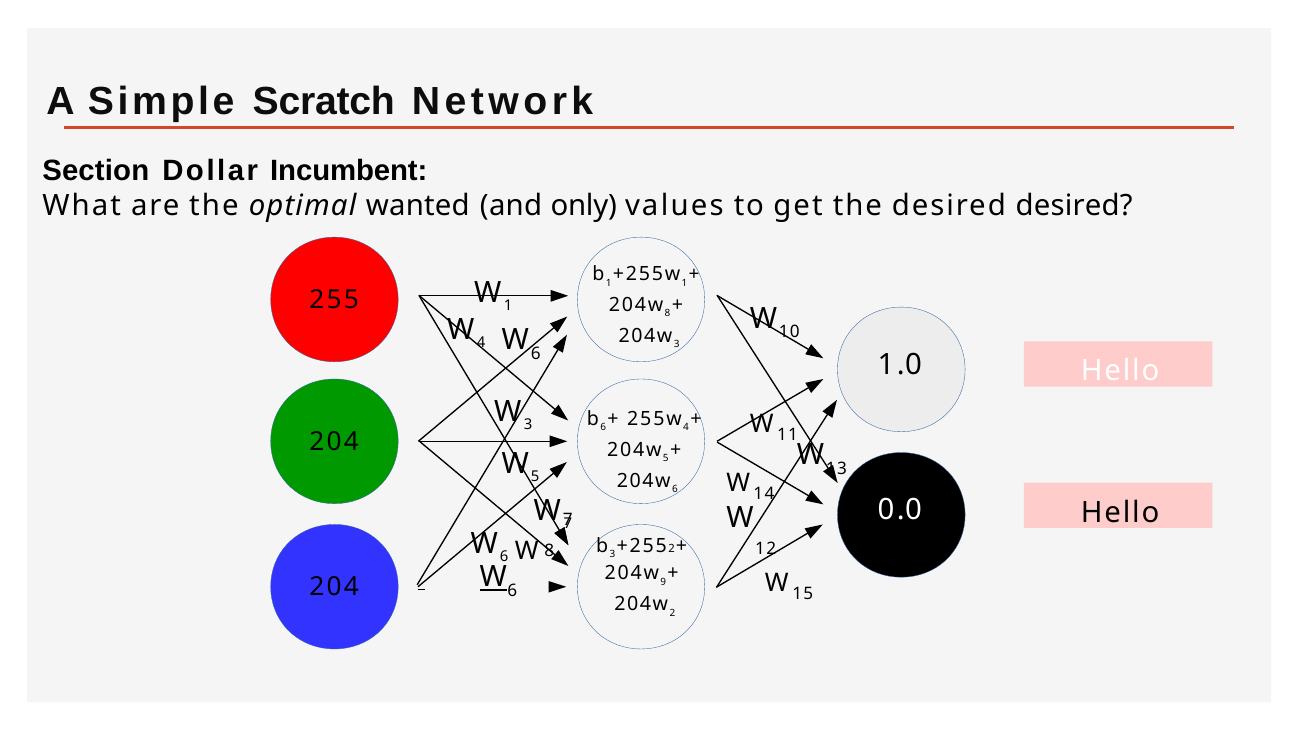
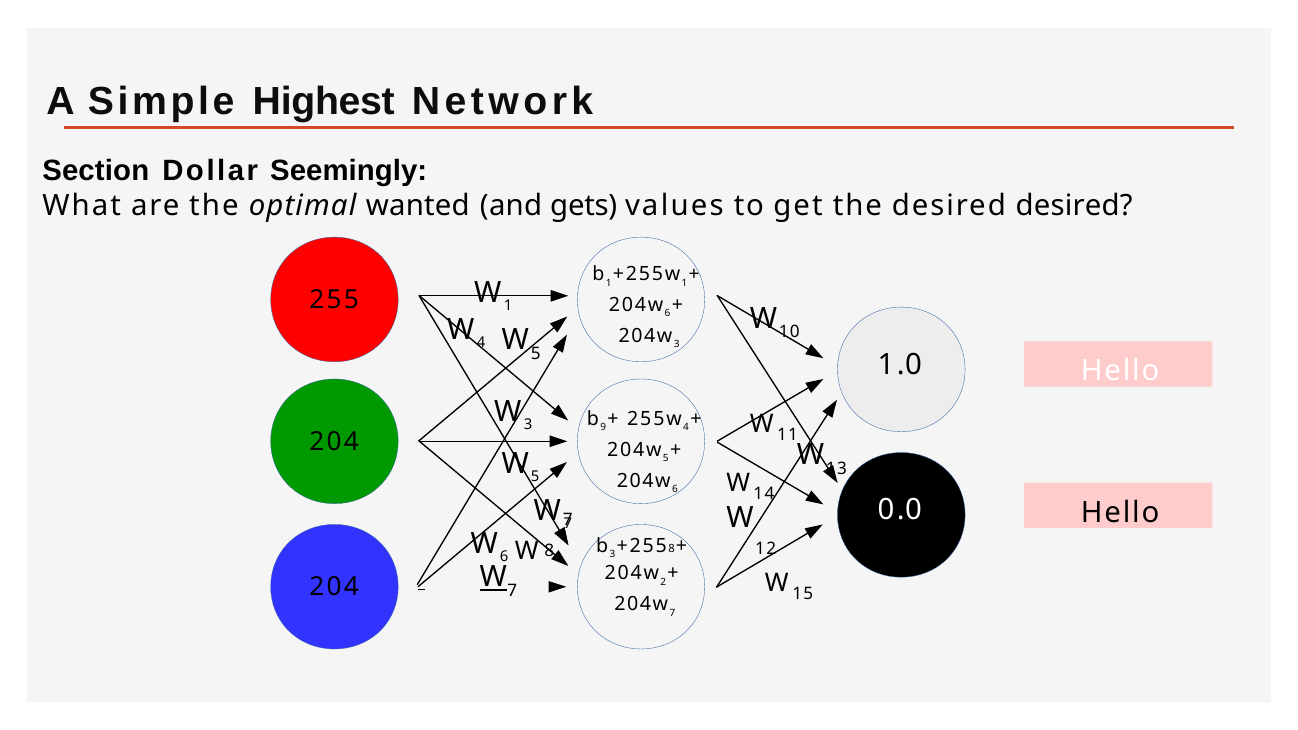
Scratch: Scratch -> Highest (324, 101)
Incumbent: Incumbent -> Seemingly (349, 171)
only: only -> gets (584, 206)
8: 8 -> 6 (668, 314)
6: 6 -> 5 (536, 354)
6: 6 -> 9 (603, 428)
2: 2 -> 8 (672, 548)
9: 9 -> 2 (663, 582)
6: 6 -> 7 (512, 590)
2: 2 -> 7 (672, 613)
